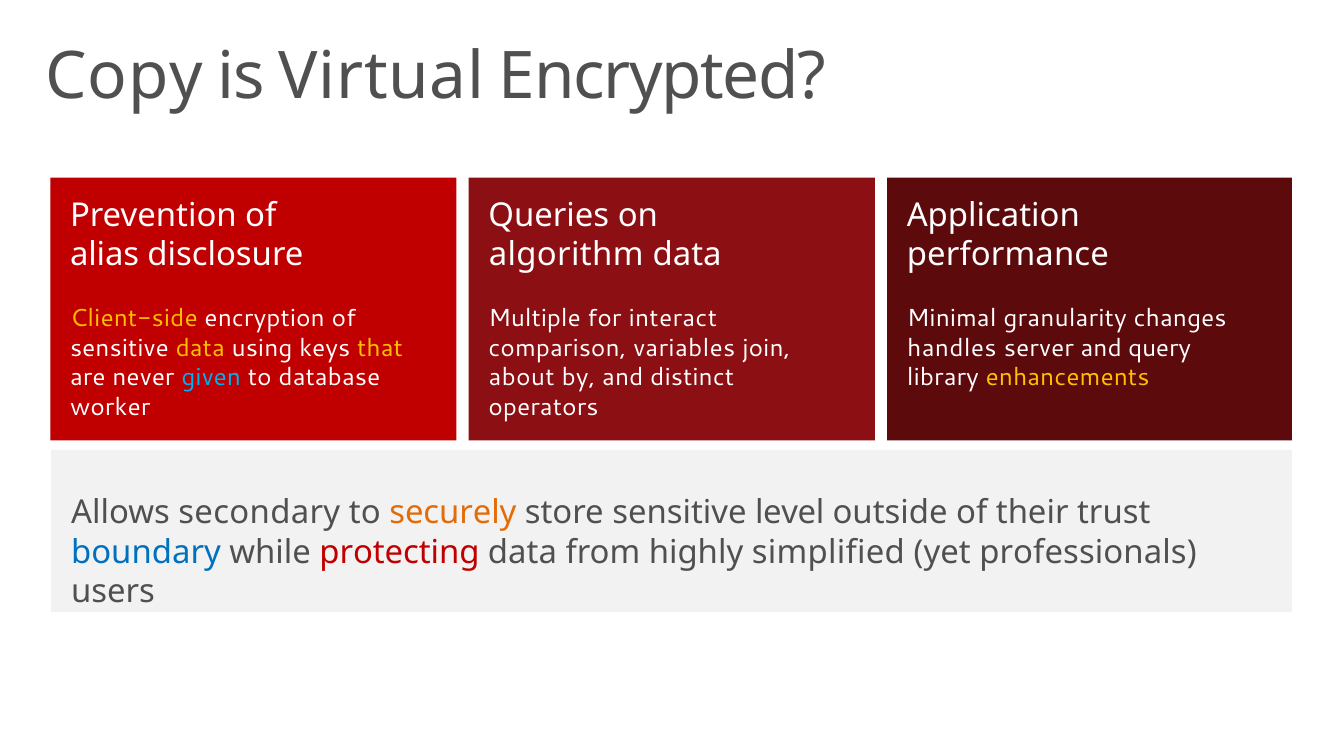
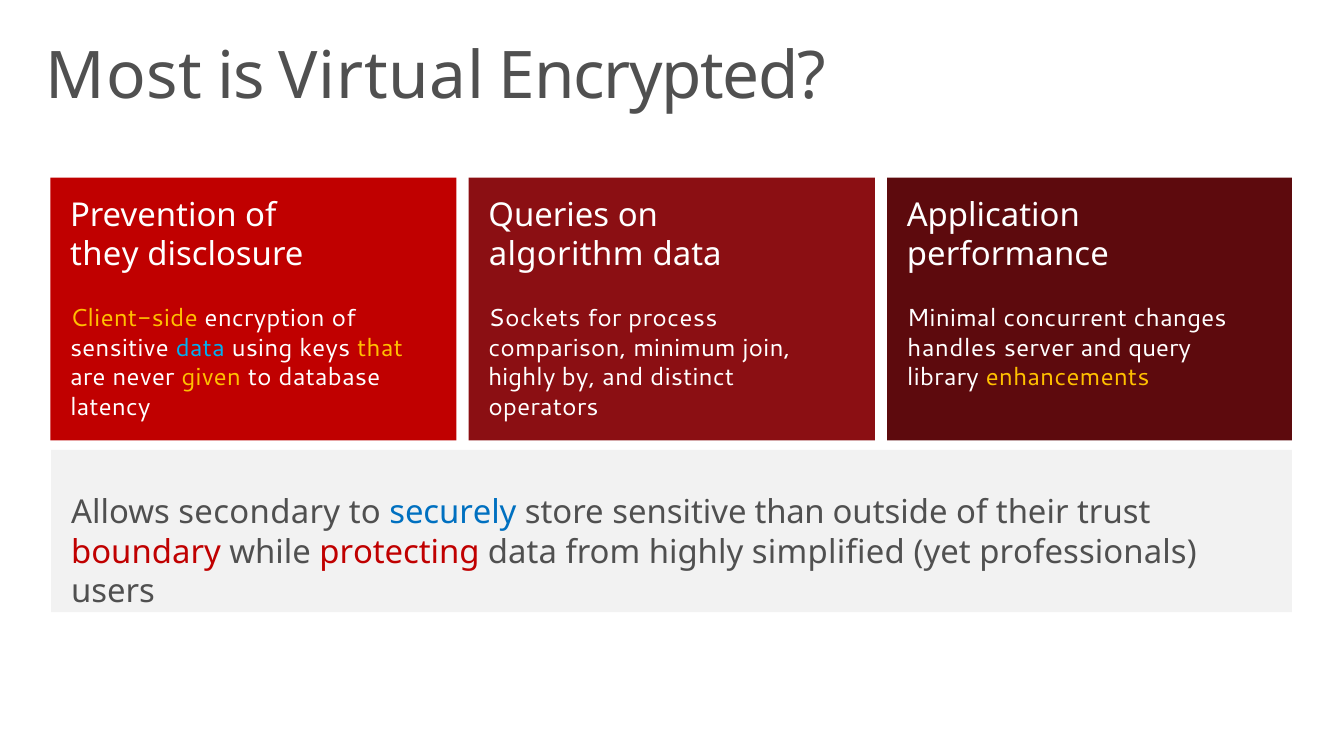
Copy: Copy -> Most (124, 77)
alias: alias -> they (104, 255)
Multiple: Multiple -> Sockets (534, 318)
interact: interact -> process (673, 318)
granularity: granularity -> concurrent (1065, 318)
data colour: yellow -> light blue (200, 348)
variables: variables -> minimum (685, 348)
given colour: light blue -> yellow (211, 378)
about: about -> highly (522, 378)
worker: worker -> latency (110, 407)
securely colour: orange -> blue (453, 513)
level: level -> than (790, 513)
boundary colour: blue -> red (146, 553)
